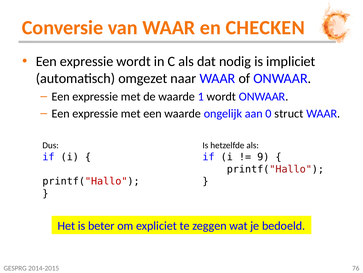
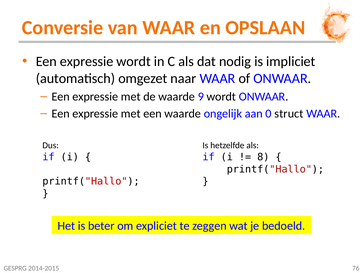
CHECKEN: CHECKEN -> OPSLAAN (265, 28)
1: 1 -> 9 (201, 96)
9: 9 -> 8 (263, 157)
